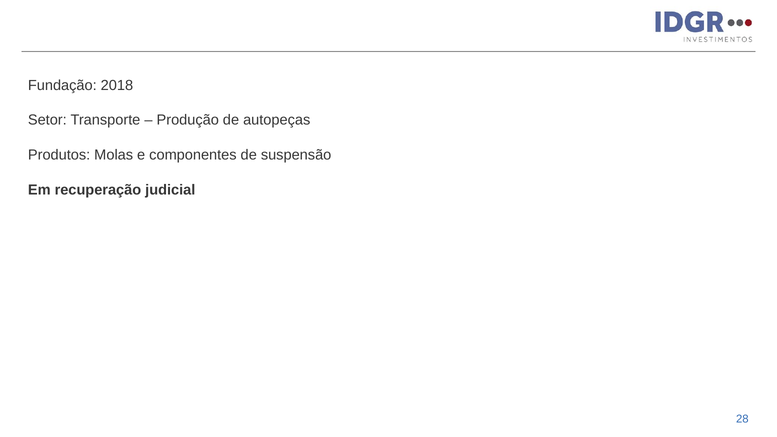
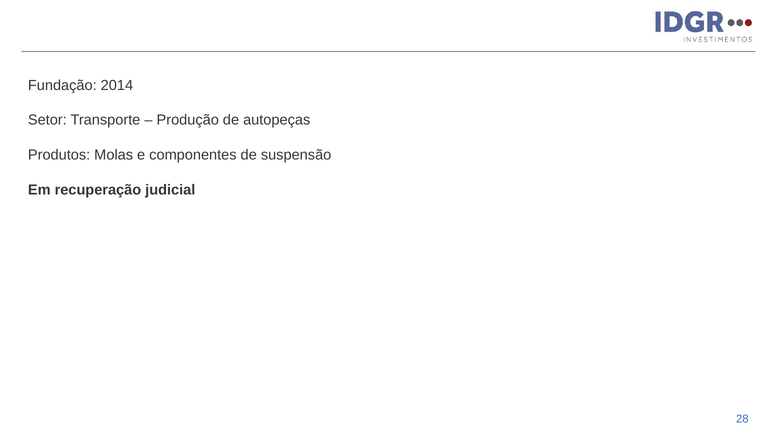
2018: 2018 -> 2014 (117, 85)
